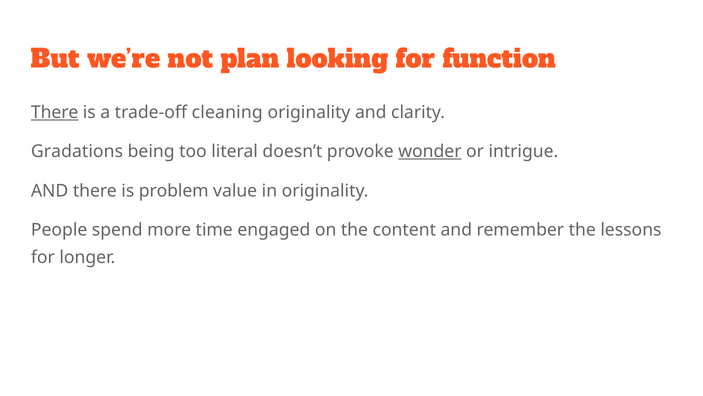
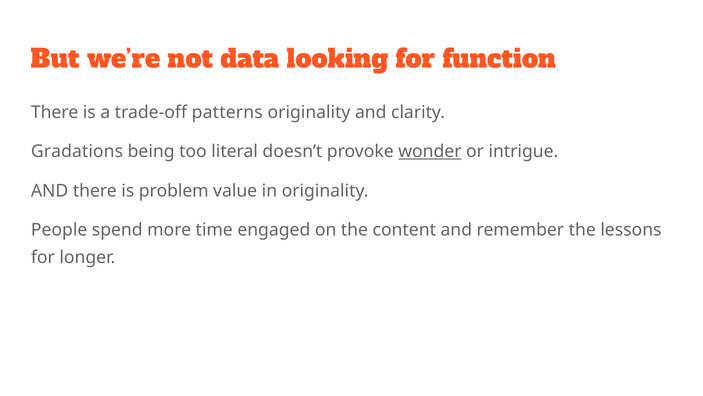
plan: plan -> data (250, 59)
There underline: present -> none (55, 112)
cleaning: cleaning -> patterns (227, 112)
